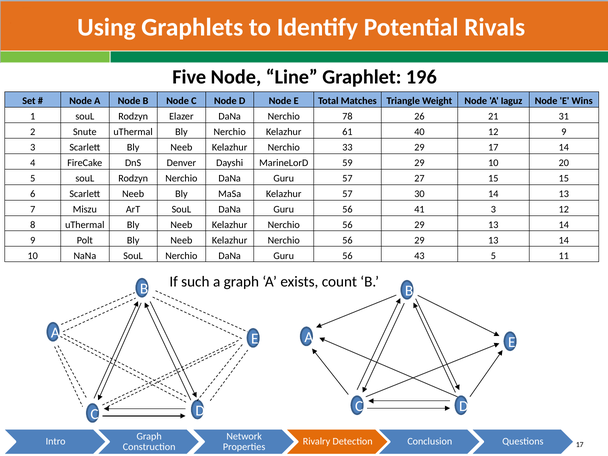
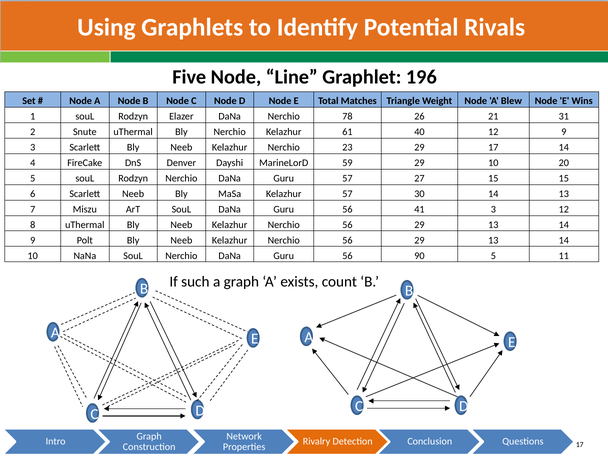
Iaguz: Iaguz -> Blew (511, 101)
33: 33 -> 23 (347, 148)
43: 43 -> 90 (419, 256)
